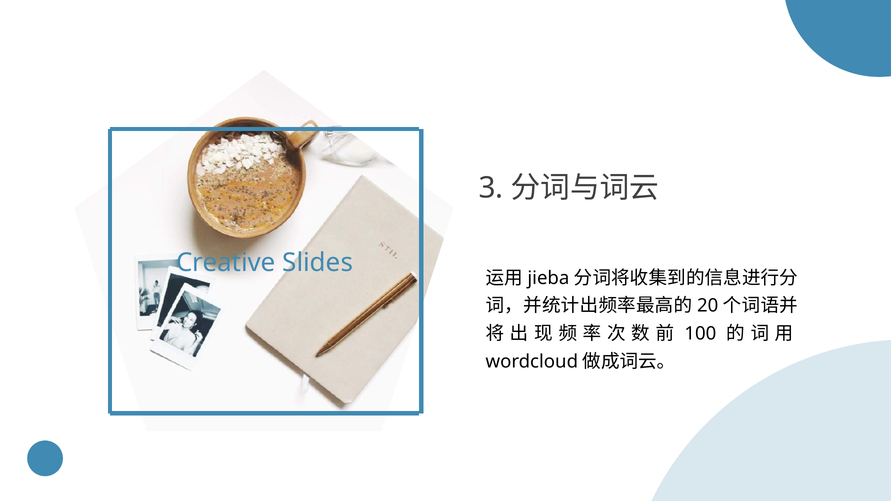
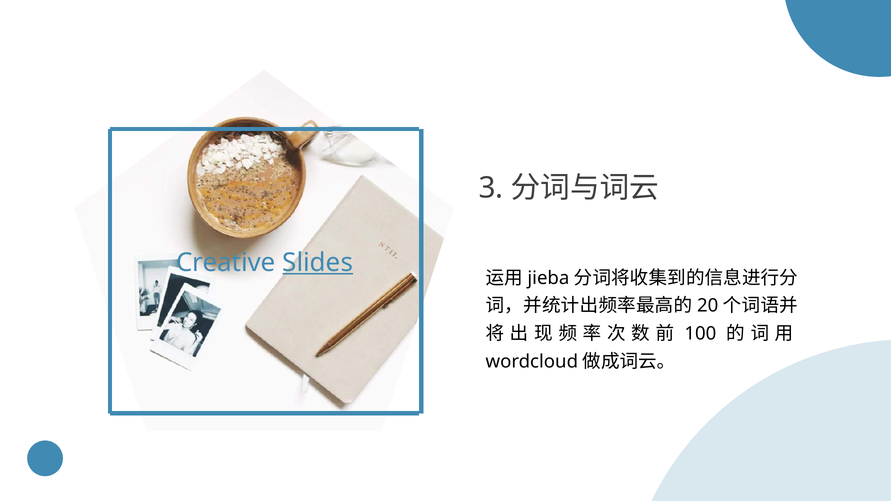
Slides underline: none -> present (318, 263)
